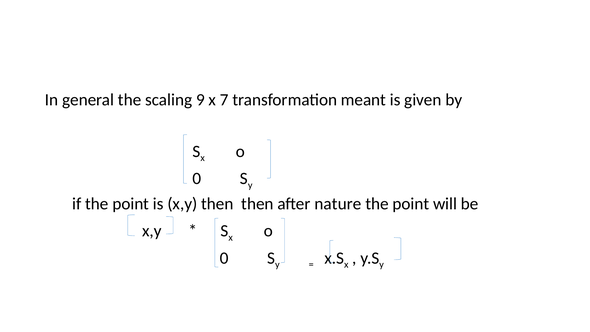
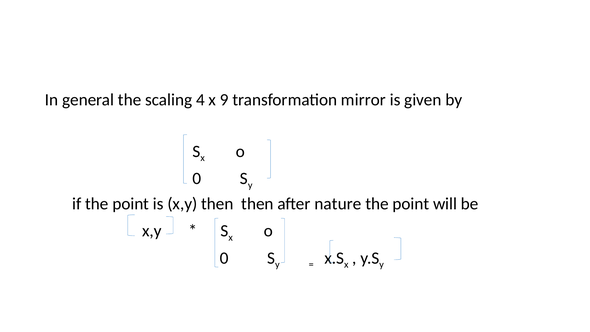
9: 9 -> 4 (200, 100)
7: 7 -> 9 (224, 100)
meant: meant -> mirror (363, 100)
